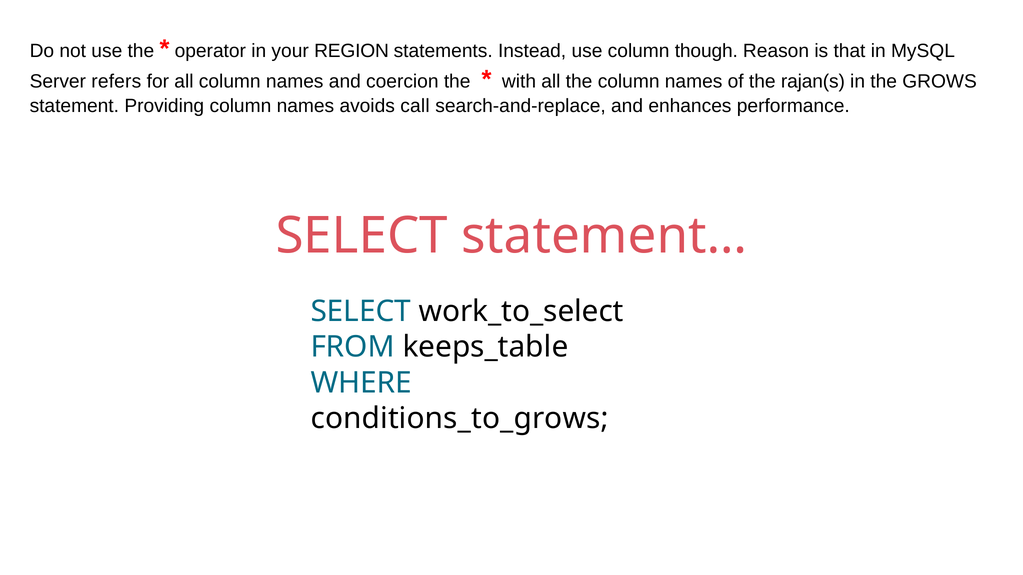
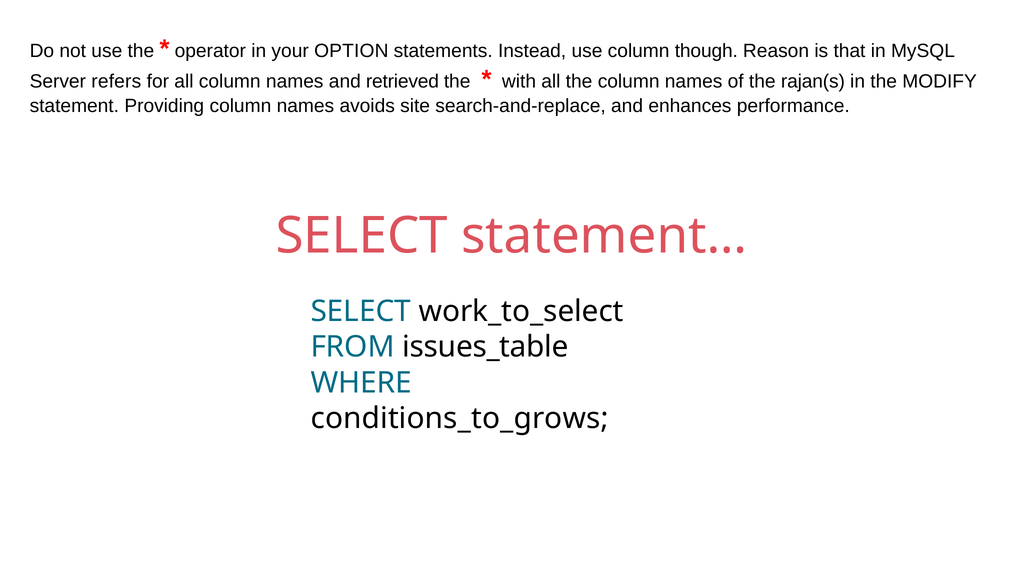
REGION: REGION -> OPTION (351, 51)
coercion: coercion -> retrieved (402, 82)
GROWS: GROWS -> MODIFY (940, 82)
call: call -> site (415, 106)
keeps_table: keeps_table -> issues_table (486, 347)
